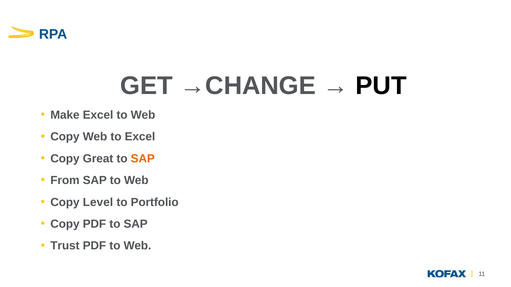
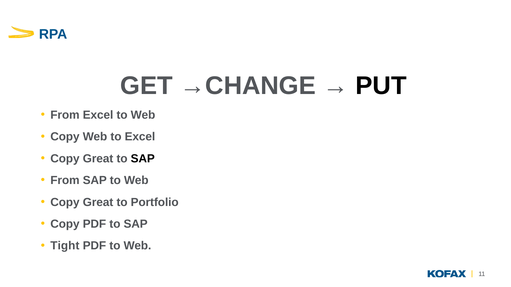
Make: Make -> From (65, 115)
SAP colour: orange -> black (143, 159)
Level: Level -> Great (98, 203)
Trust: Trust -> Tight (65, 246)
